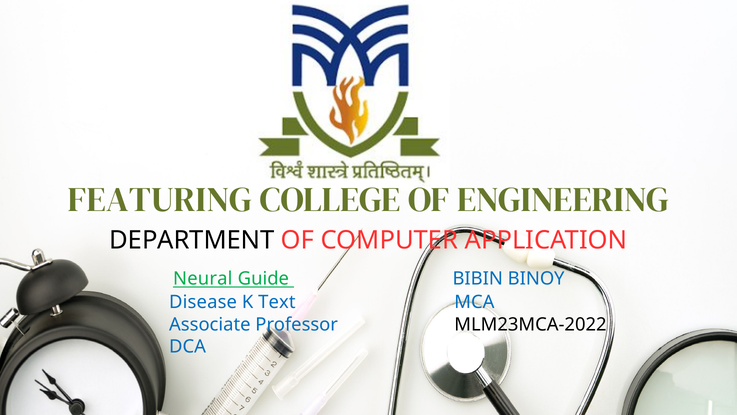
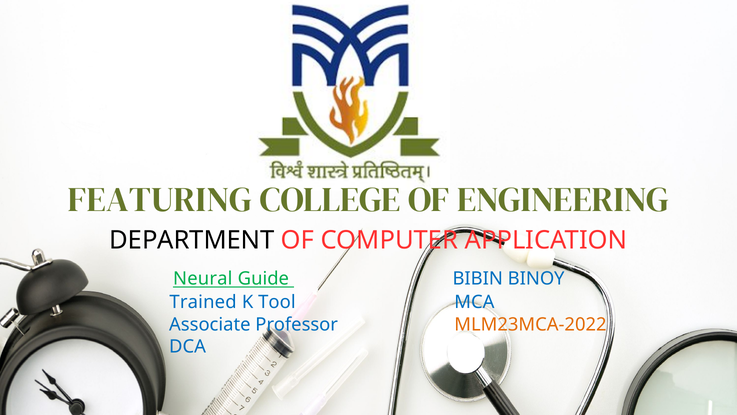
Disease: Disease -> Trained (203, 302)
Text: Text -> Tool (277, 302)
MLM23MCA-2022 colour: black -> orange (530, 324)
